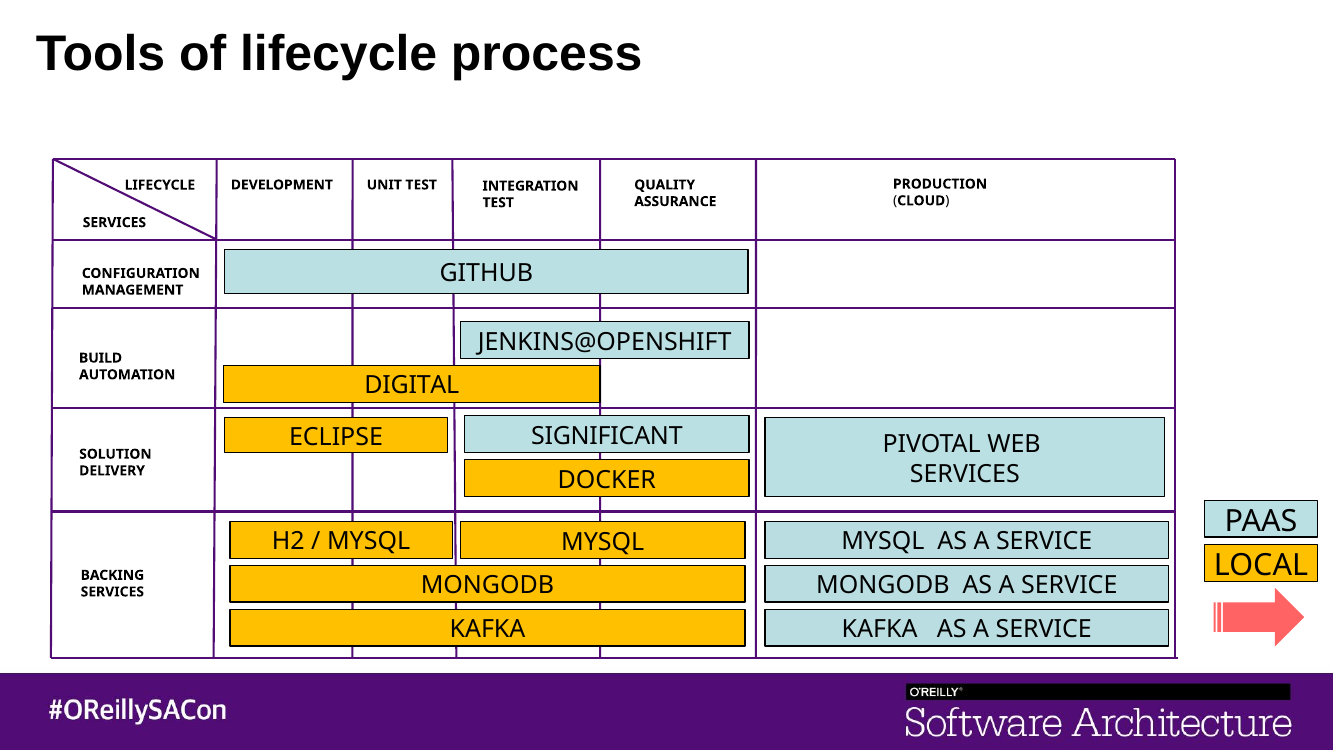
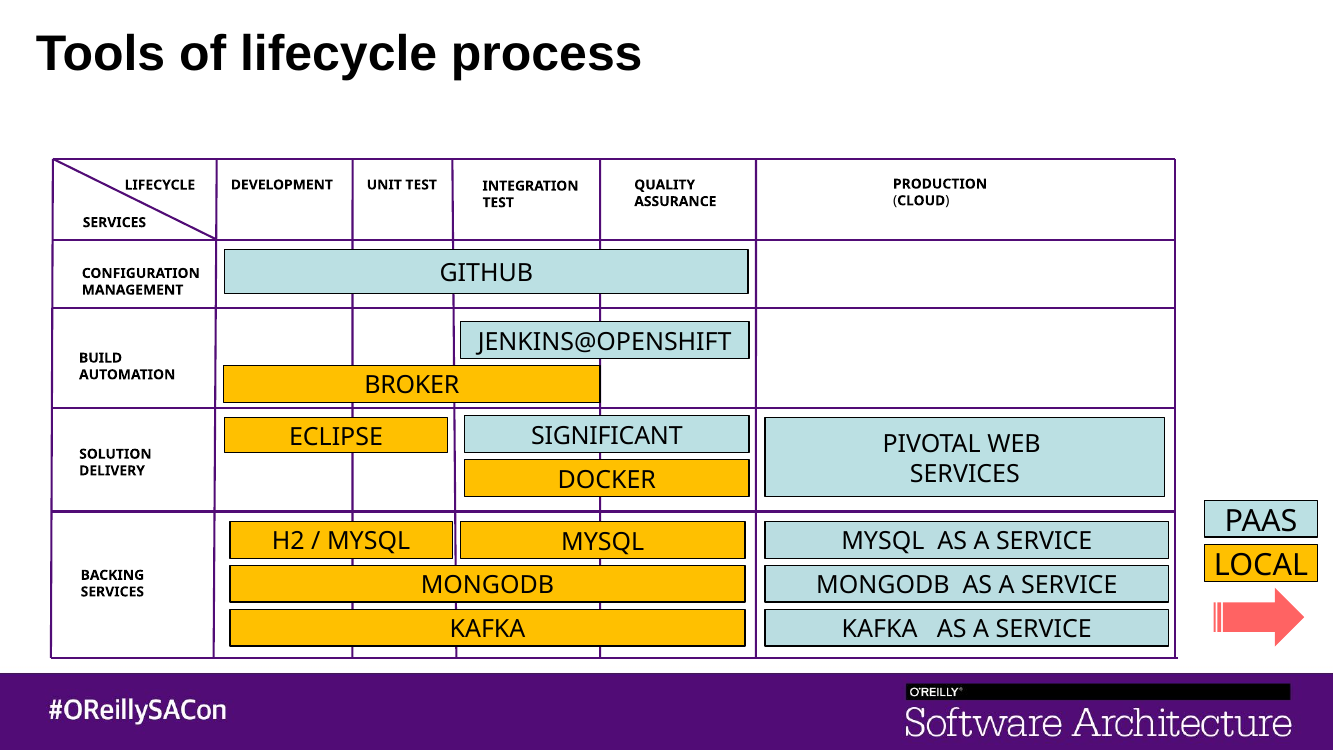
DIGITAL: DIGITAL -> BROKER (412, 386)
